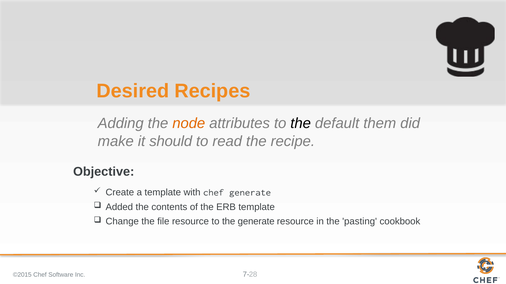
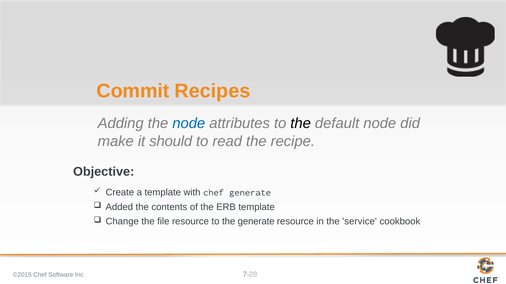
Desired: Desired -> Commit (133, 91)
node colour: orange -> blue (189, 124)
default them: them -> node (380, 124)
pasting: pasting -> service (360, 222)
